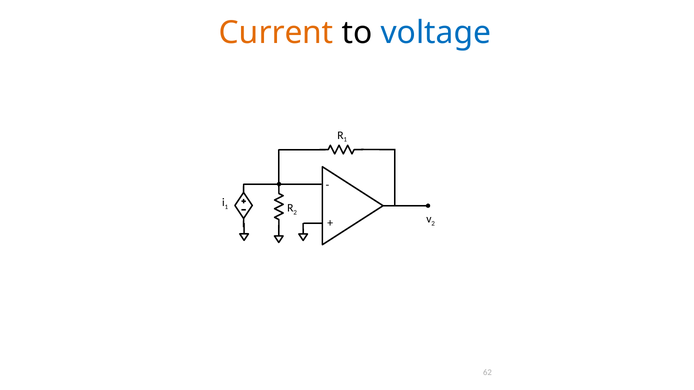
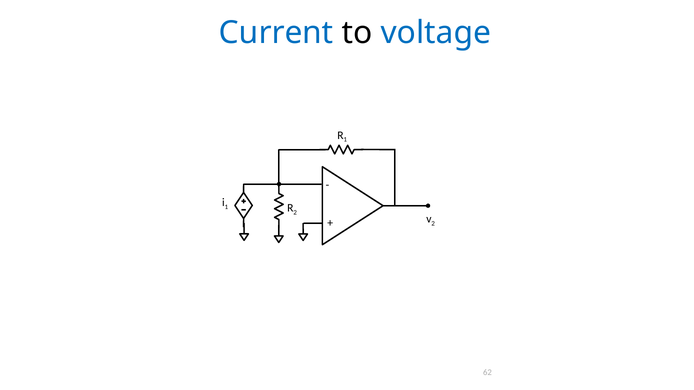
Current colour: orange -> blue (276, 33)
